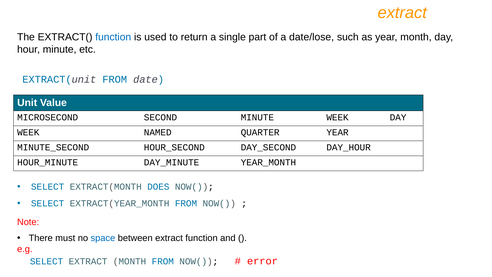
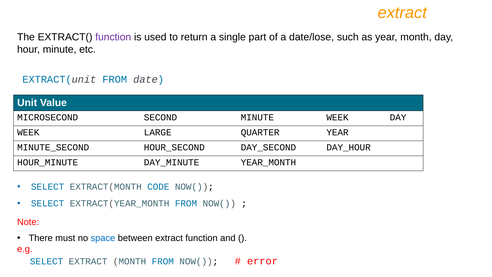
function colour: blue -> purple (113, 37)
NAMED: NAMED -> LARGE (158, 132)
DOES: DOES -> CODE (158, 187)
